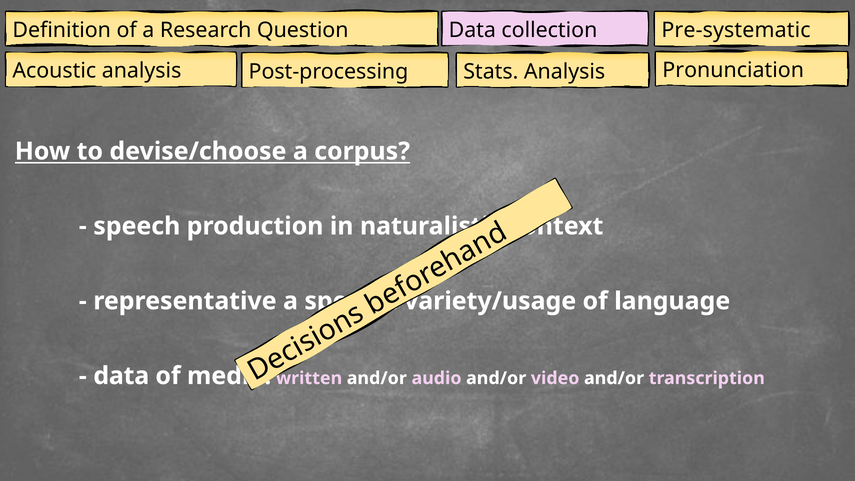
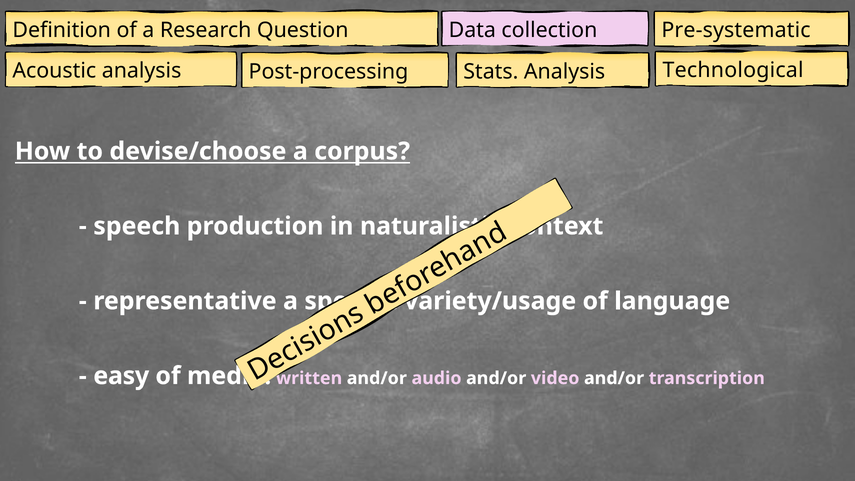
Pronunciation: Pronunciation -> Technological (733, 70)
data: data -> easy (121, 376)
